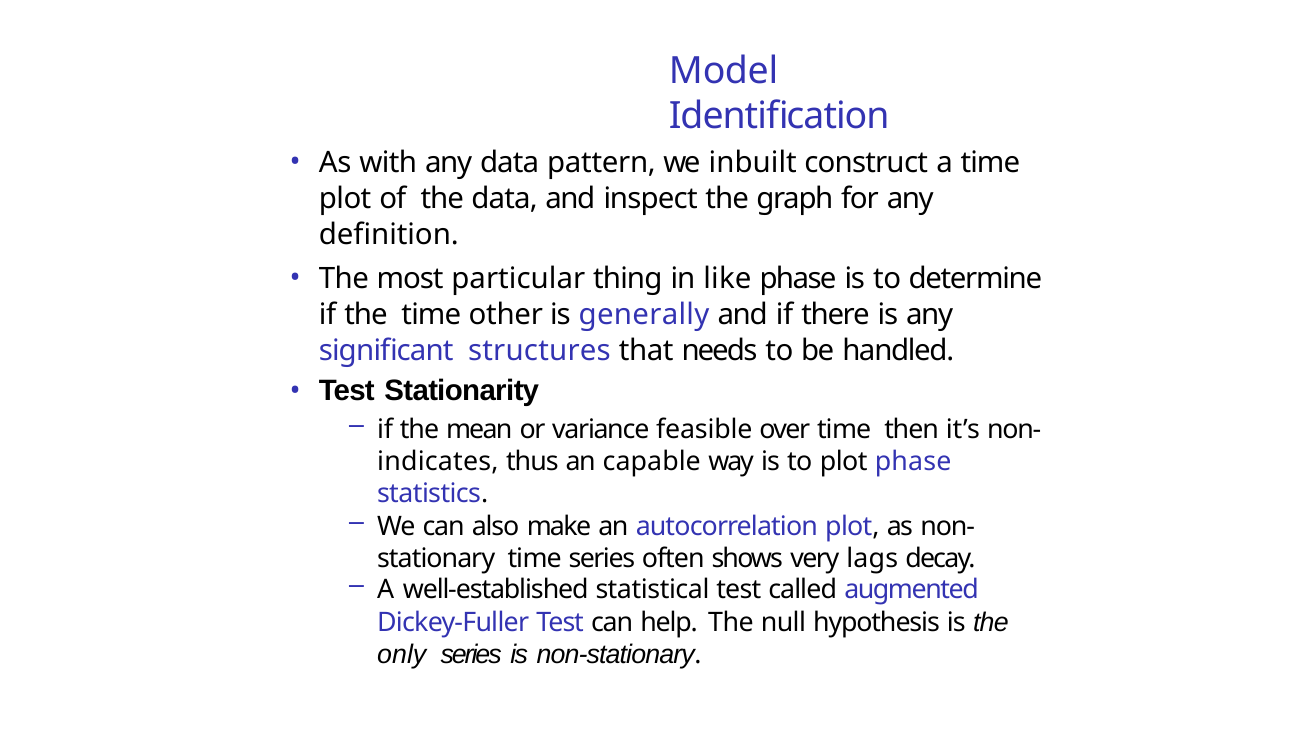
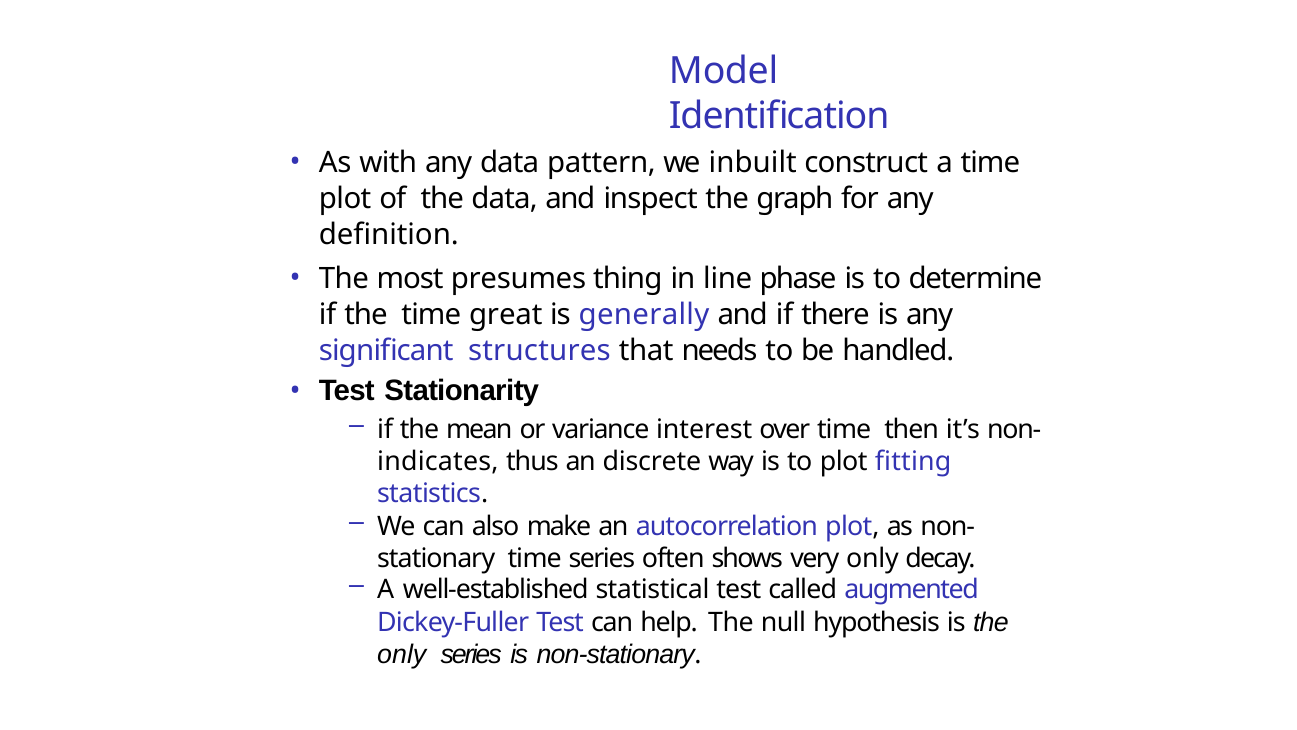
particular: particular -> presumes (518, 278)
like: like -> line (728, 278)
other: other -> great (506, 314)
feasible: feasible -> interest (704, 429)
capable: capable -> discrete (652, 461)
plot phase: phase -> fitting (913, 461)
very lags: lags -> only (872, 558)
